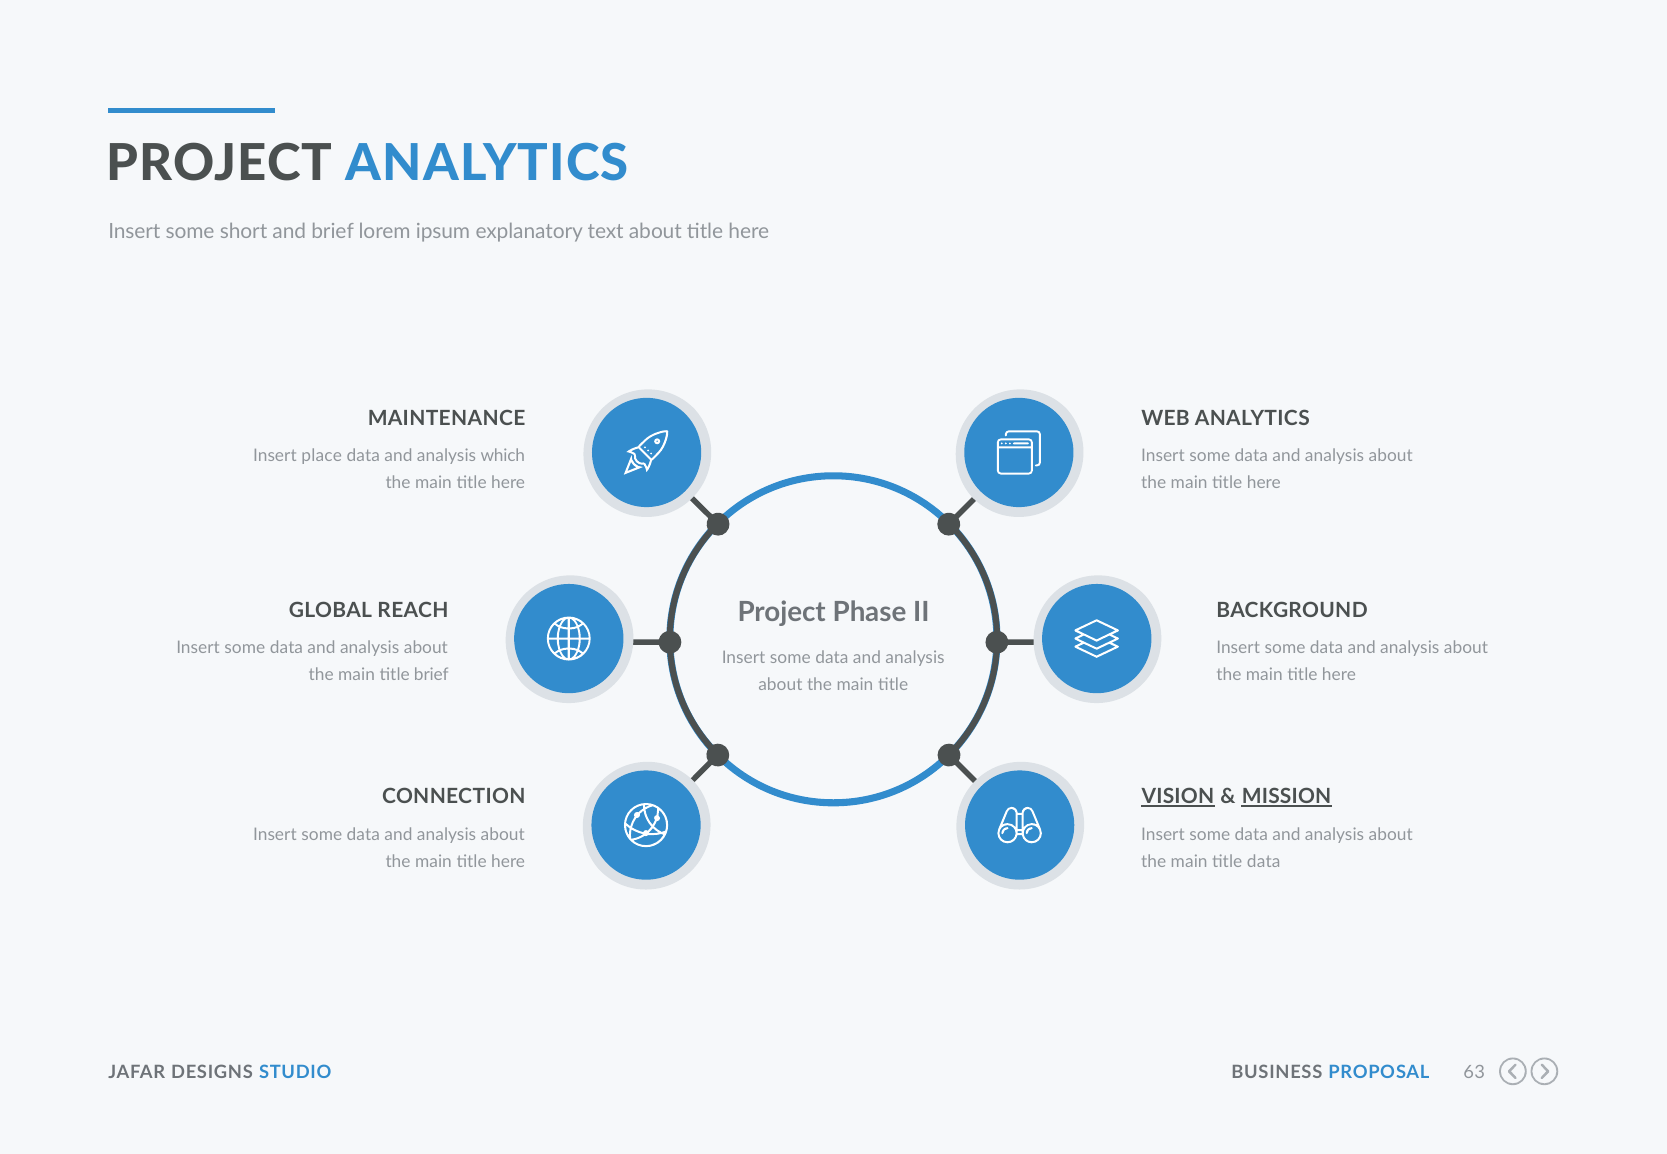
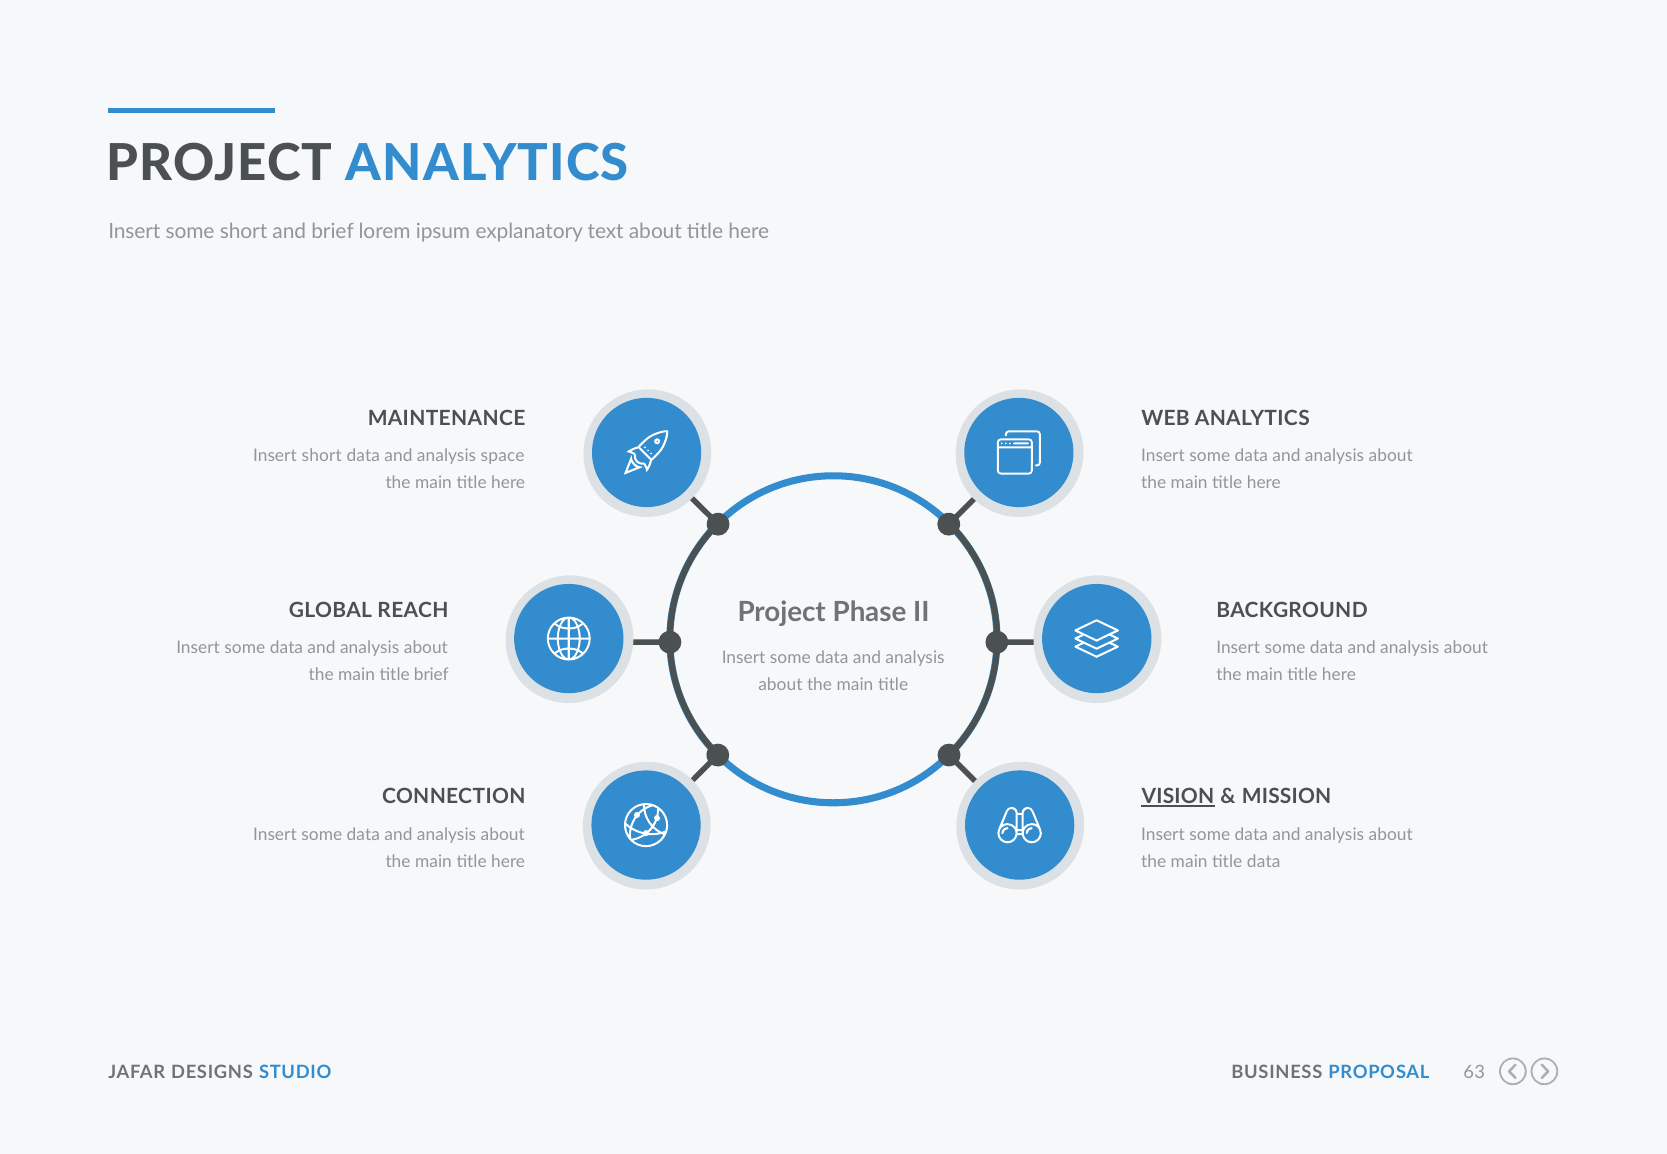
Insert place: place -> short (322, 456)
which: which -> space (503, 456)
MISSION underline: present -> none (1287, 797)
